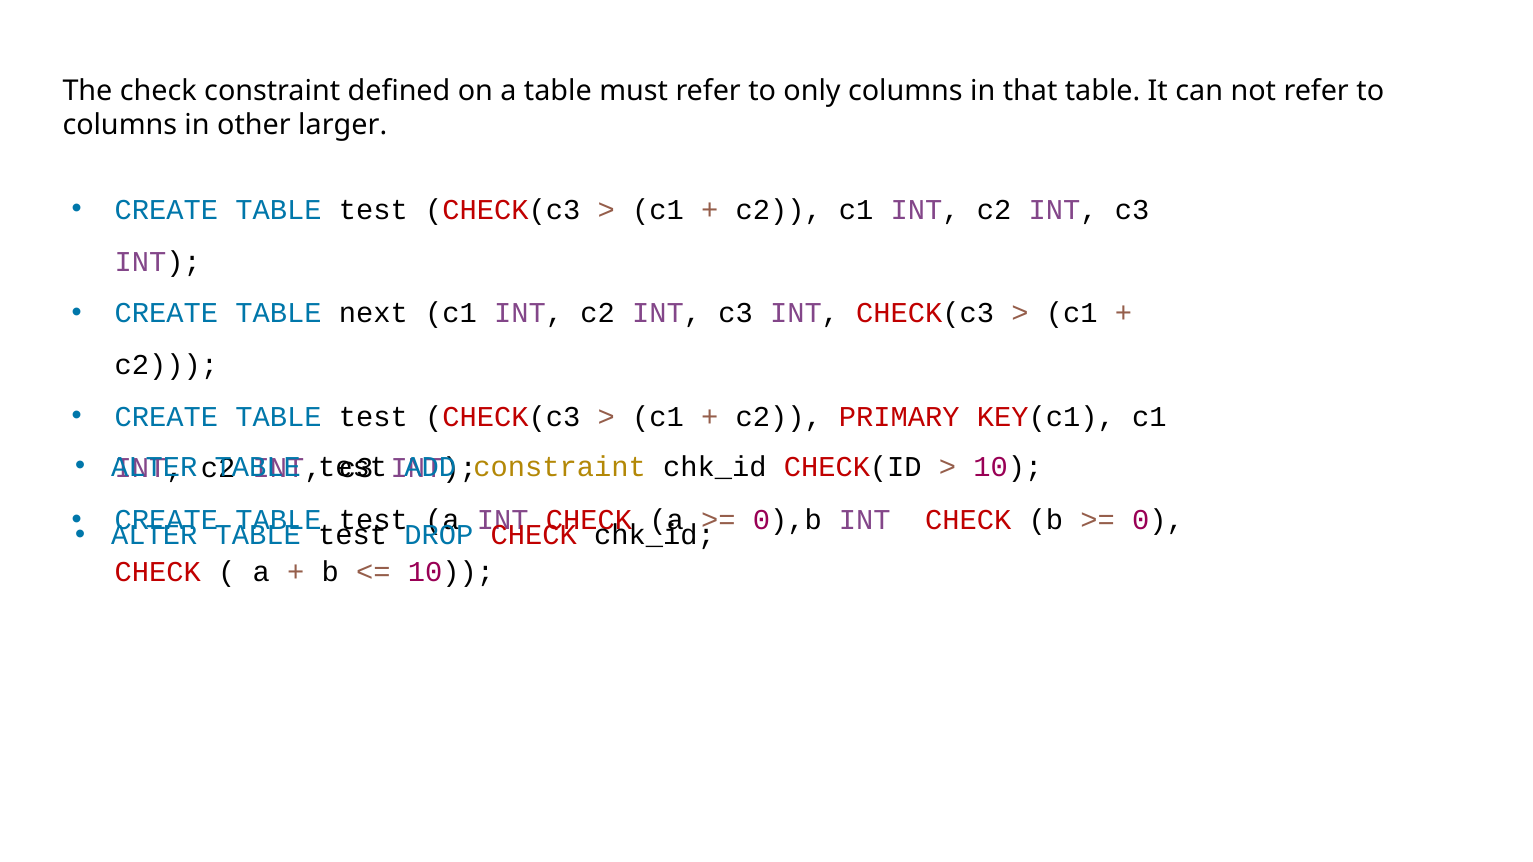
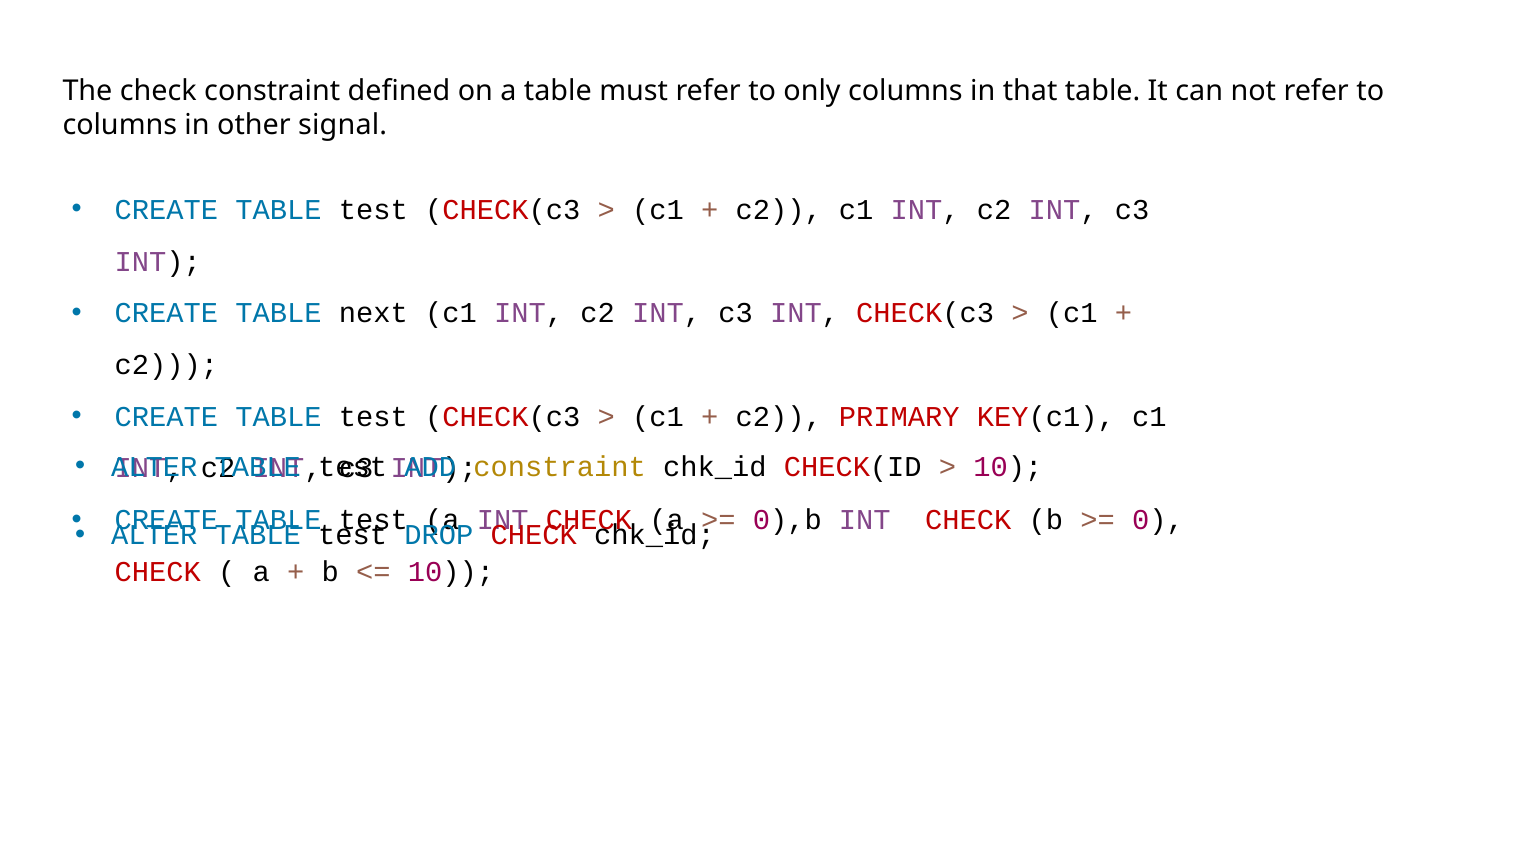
larger: larger -> signal (343, 125)
